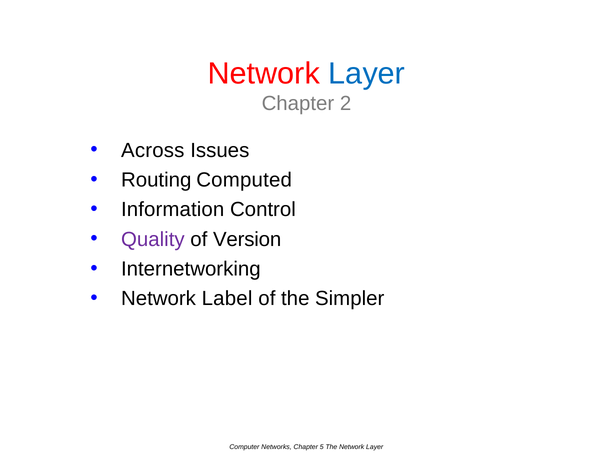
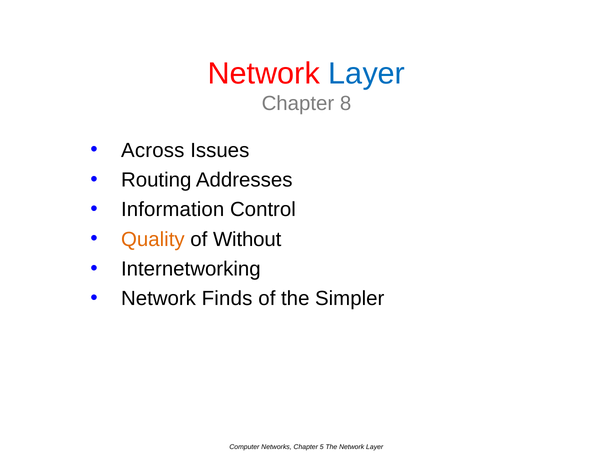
2: 2 -> 8 (346, 103)
Computed: Computed -> Addresses (244, 180)
Quality colour: purple -> orange (153, 239)
Version: Version -> Without (247, 239)
Label: Label -> Finds (227, 298)
